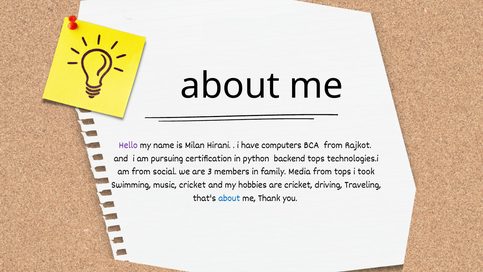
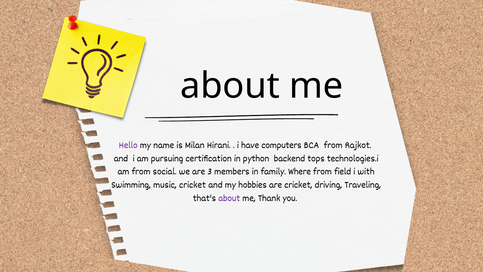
Media: Media -> Where (300, 171)
from tops: tops -> field (343, 171)
took: took -> with (366, 171)
about colour: blue -> purple (229, 198)
